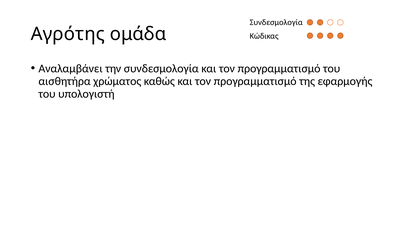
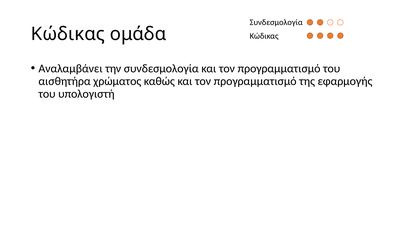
Αγρότης: Αγρότης -> Κώδικας (68, 34)
